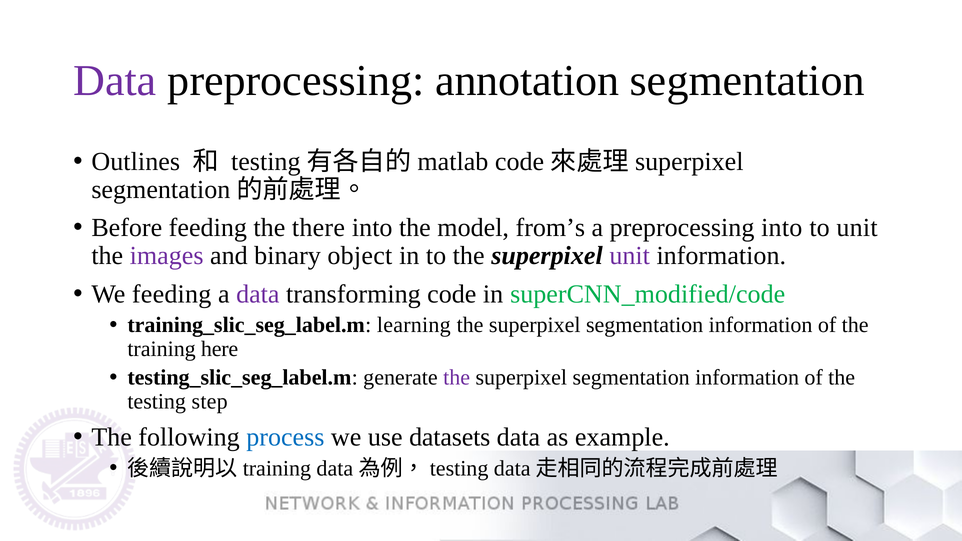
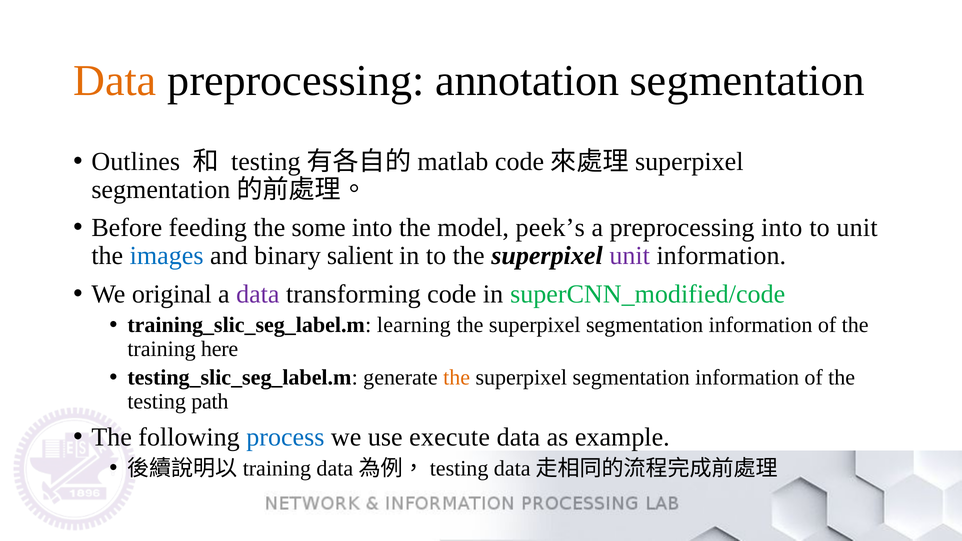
Data colour: purple -> orange (115, 81)
there: there -> some (319, 228)
from’s: from’s -> peek’s (550, 228)
images colour: purple -> blue (167, 256)
object: object -> salient (360, 256)
We feeding: feeding -> original (172, 294)
the colour: purple -> orange (457, 378)
step: step -> path (210, 401)
datasets: datasets -> execute (450, 437)
